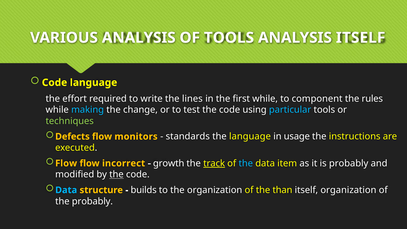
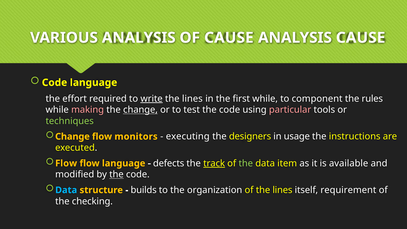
OF TOOLS: TOOLS -> CAUSE (229, 38)
ANALYSIS ITSELF: ITSELF -> CAUSE (361, 38)
write underline: none -> present (152, 99)
making colour: light blue -> pink (88, 110)
change underline: none -> present (140, 110)
particular colour: light blue -> pink (290, 110)
Defects: Defects -> Change (72, 137)
standards: standards -> executing (188, 137)
the language: language -> designers (250, 137)
flow incorrect: incorrect -> language (124, 163)
growth: growth -> defects (169, 163)
the colour: light blue -> light green (246, 163)
is probably: probably -> available (349, 163)
of the than: than -> lines (282, 190)
itself organization: organization -> requirement (348, 190)
the probably: probably -> checking (92, 201)
